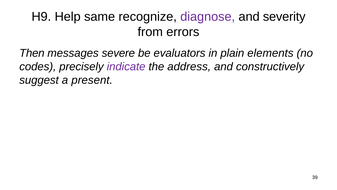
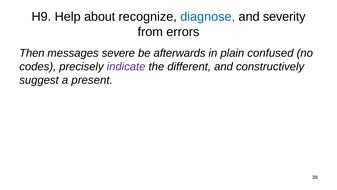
same: same -> about (100, 17)
diagnose colour: purple -> blue (208, 17)
evaluators: evaluators -> afterwards (180, 53)
elements: elements -> confused (270, 53)
address: address -> different (189, 67)
